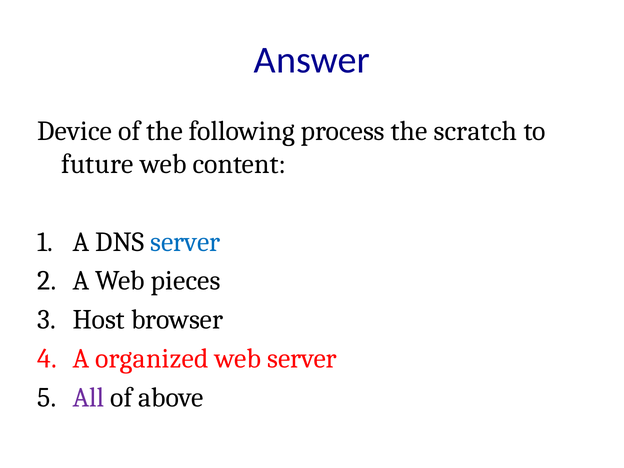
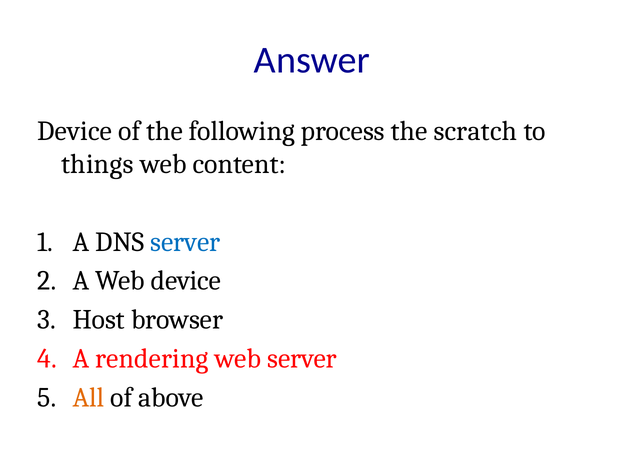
future: future -> things (97, 164)
Web pieces: pieces -> device (186, 281)
organized: organized -> rendering (152, 359)
All colour: purple -> orange (88, 397)
